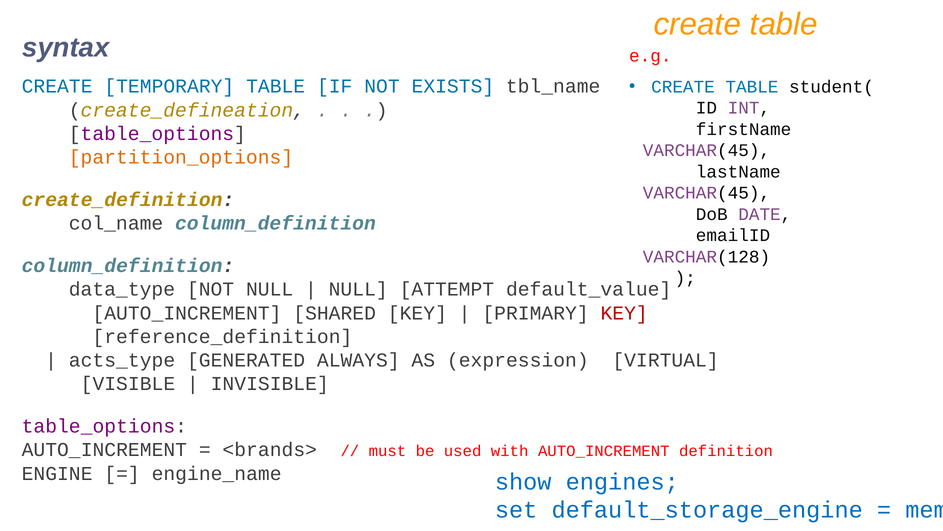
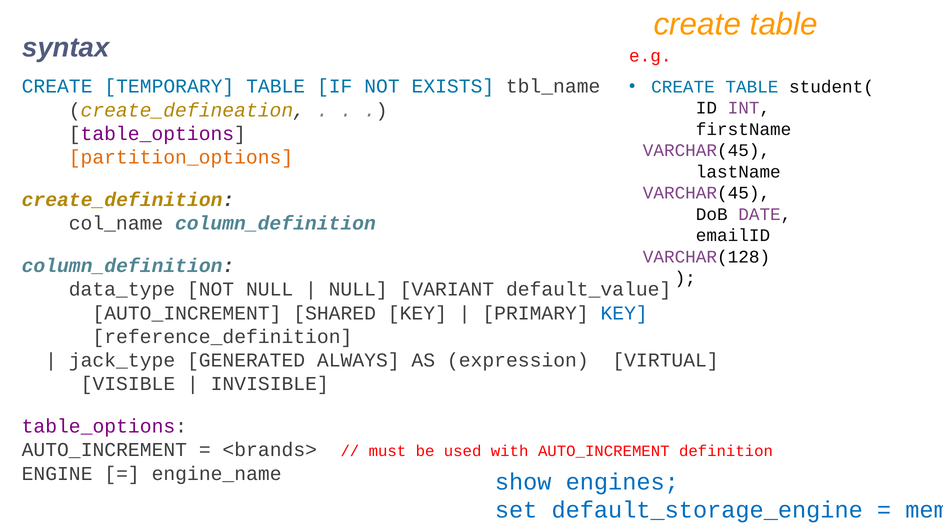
ATTEMPT: ATTEMPT -> VARIANT (447, 289)
KEY colour: red -> blue (624, 313)
acts_type: acts_type -> jack_type (122, 360)
